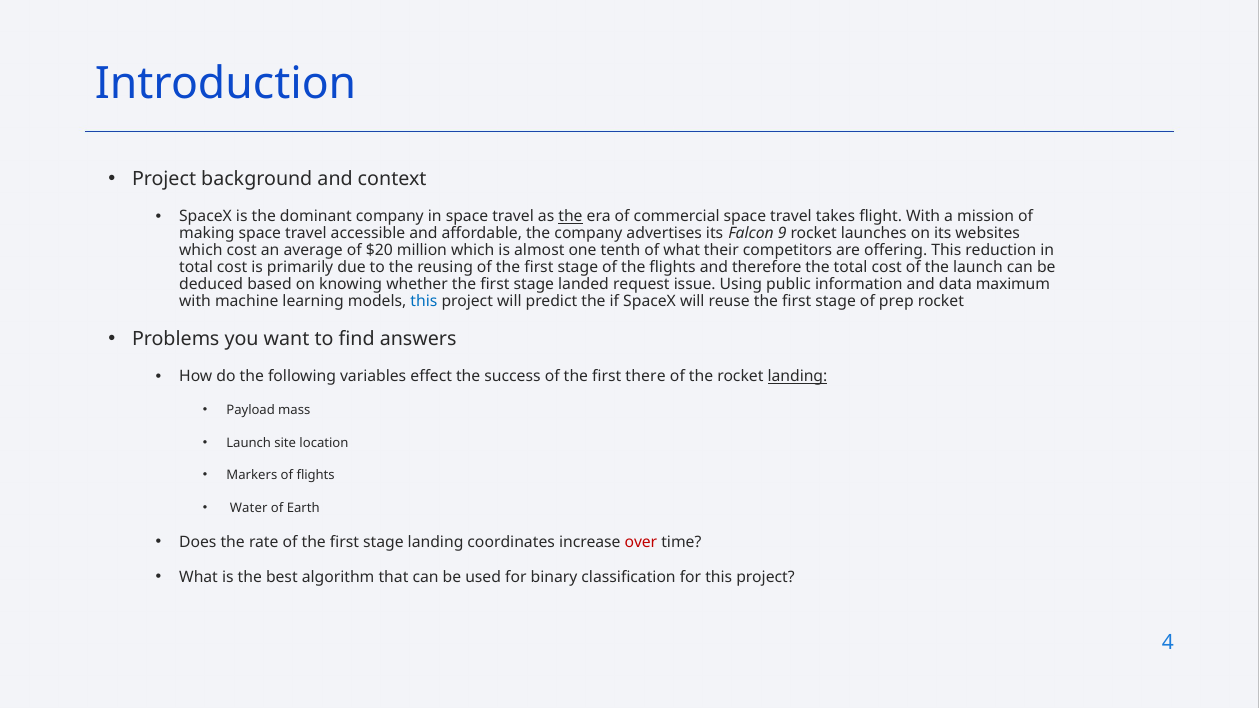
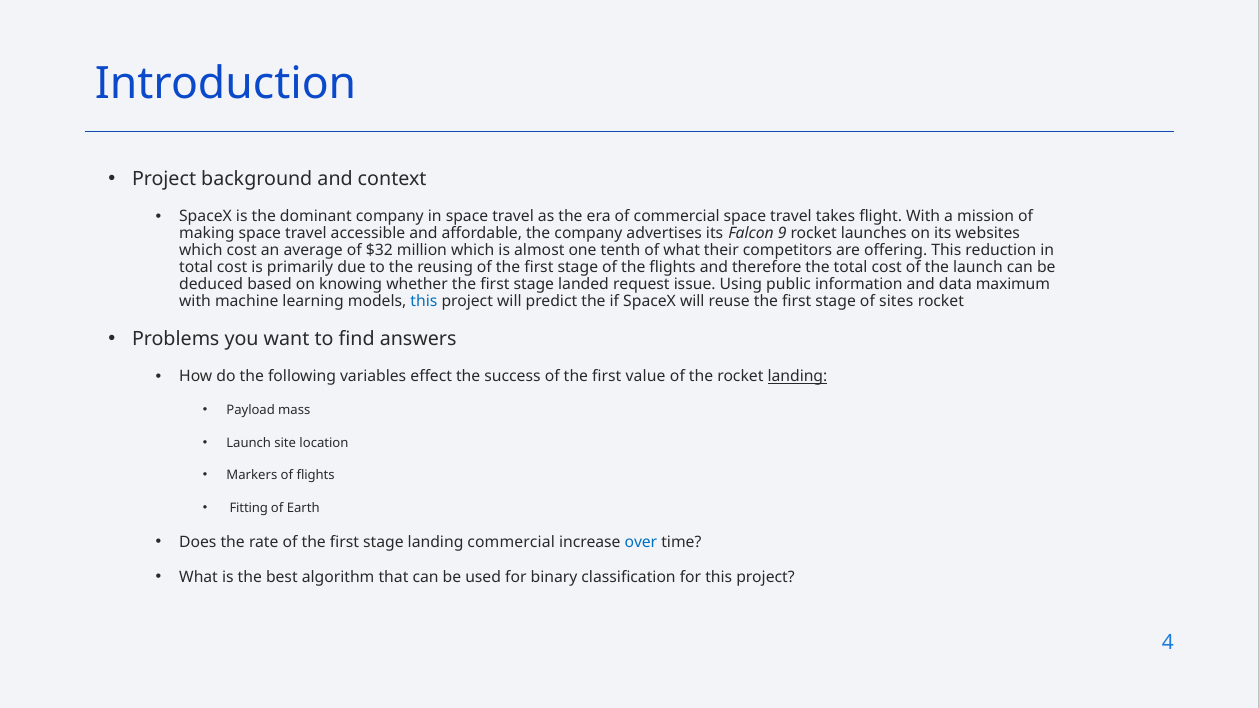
the underline: present -> none (570, 216)
$20: $20 -> $32 (379, 250)
prep: prep -> sites (896, 301)
there: there -> value (646, 376)
Water: Water -> Fitting (249, 508)
landing coordinates: coordinates -> commercial (511, 542)
over colour: red -> blue (641, 542)
